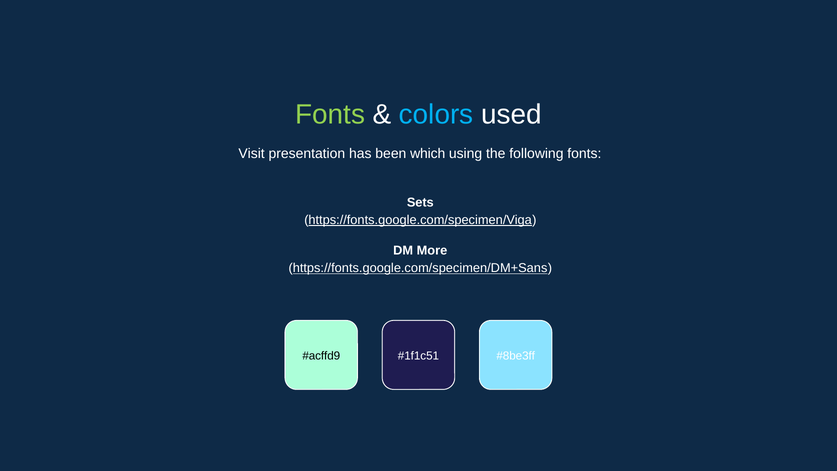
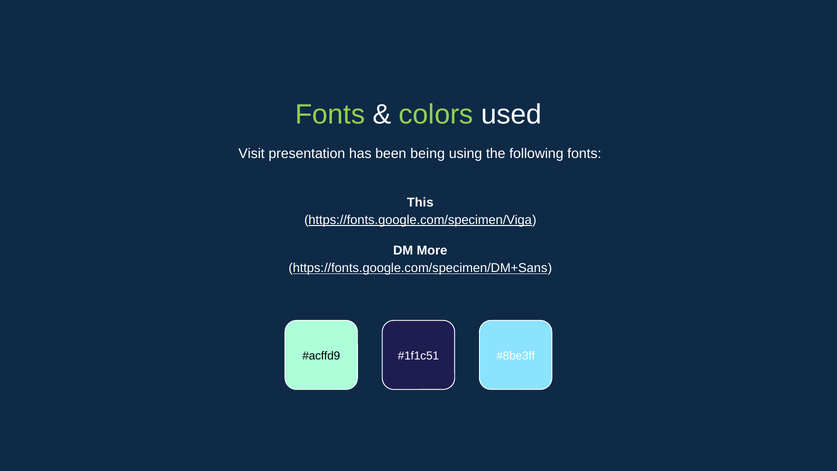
colors colour: light blue -> light green (436, 114)
which: which -> being (428, 154)
Sets: Sets -> This (420, 202)
